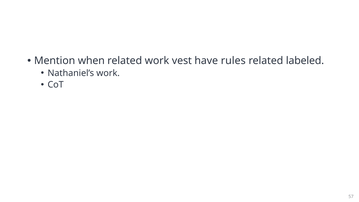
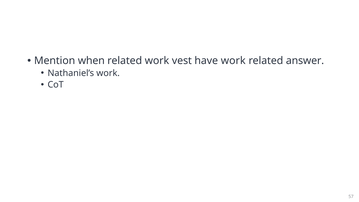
have rules: rules -> work (233, 61)
labeled: labeled -> answer (305, 61)
